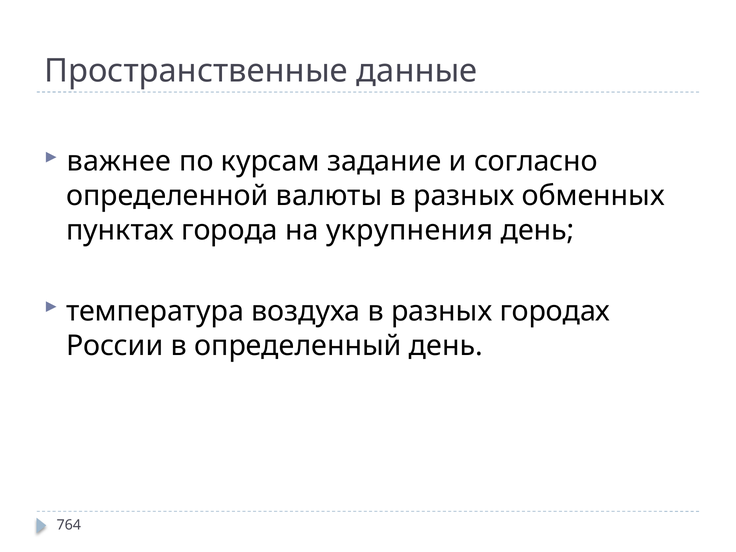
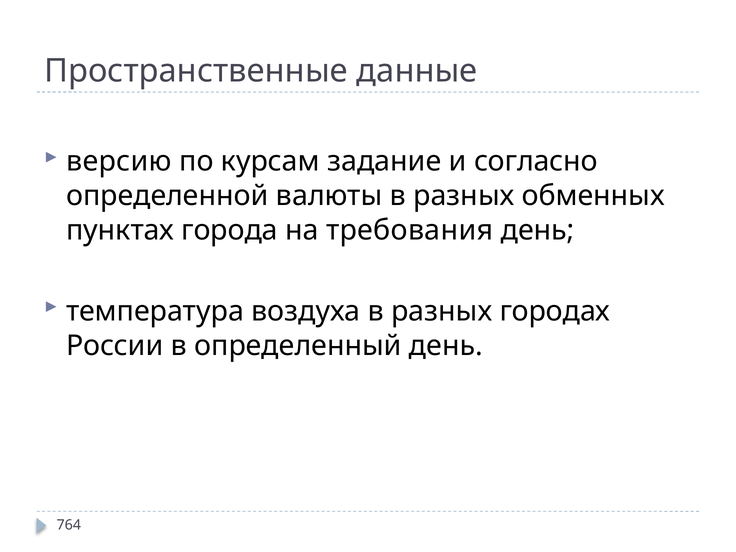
важнее: важнее -> версию (119, 162)
укрупнения: укрупнения -> требования (410, 230)
